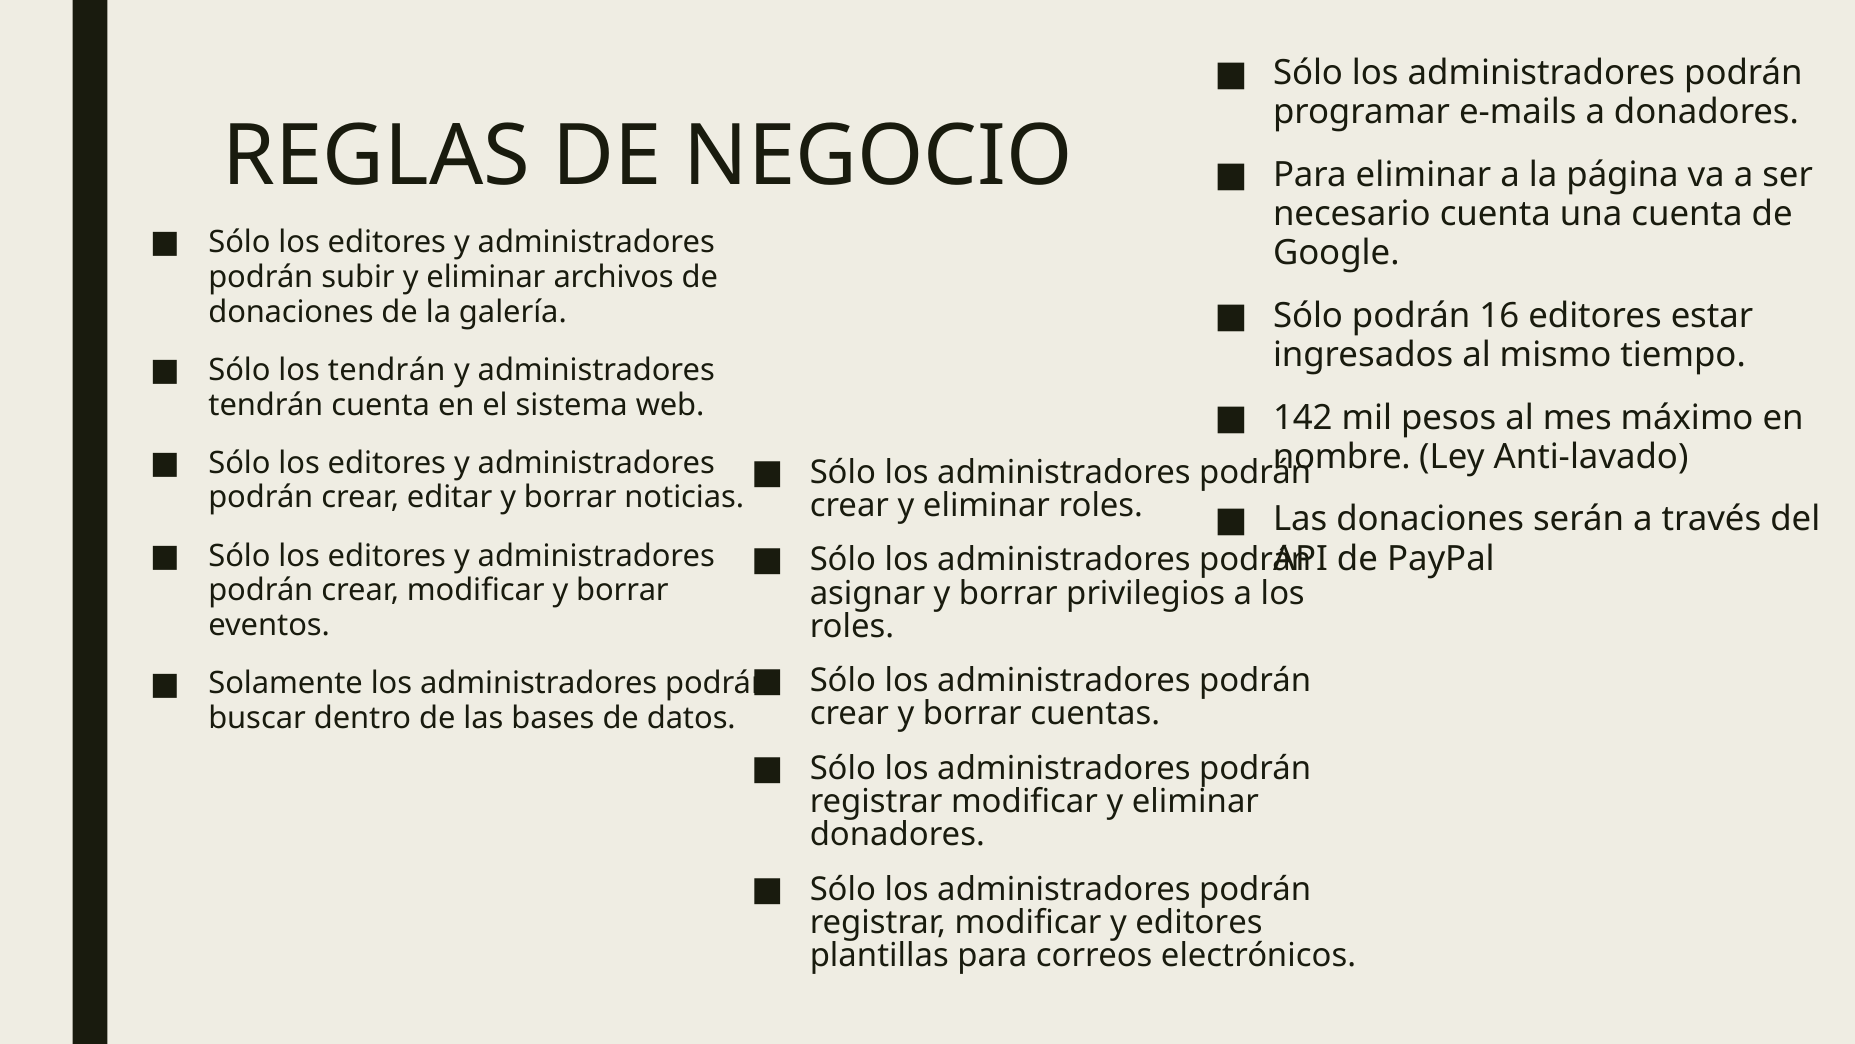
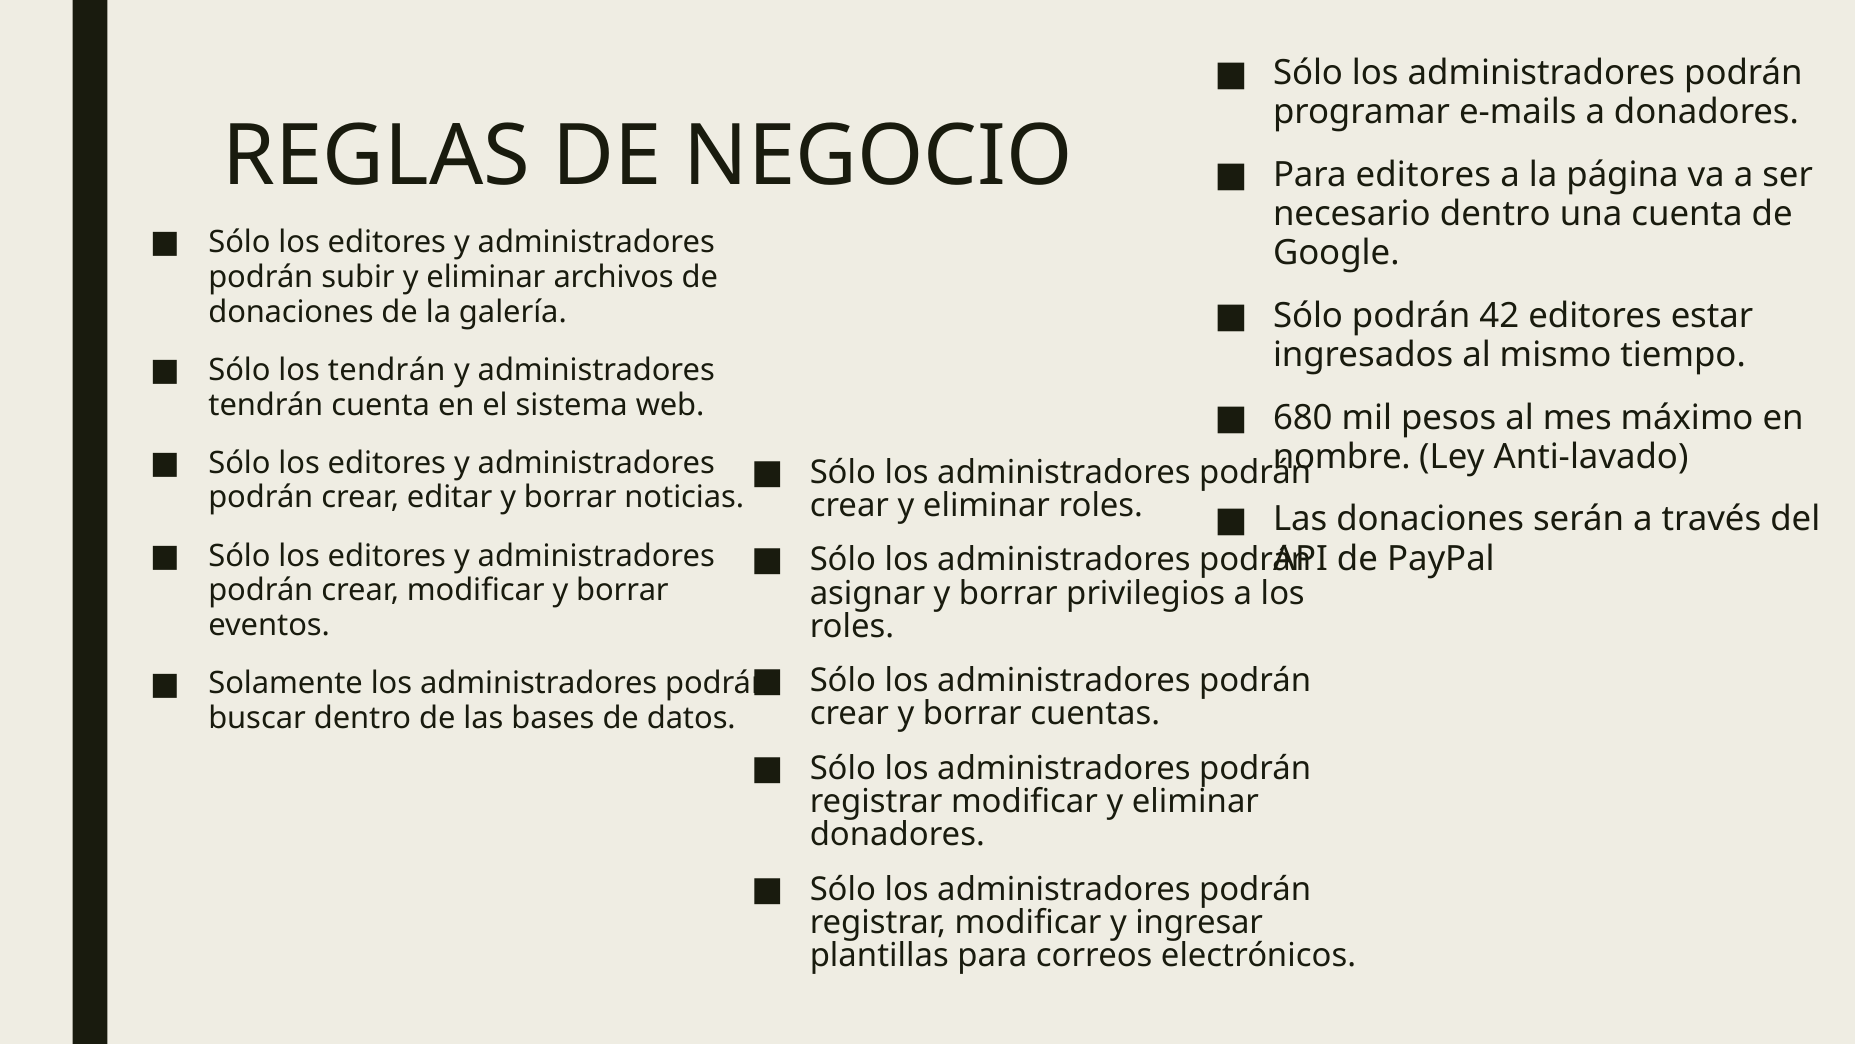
Para eliminar: eliminar -> editores (1423, 175)
necesario cuenta: cuenta -> dentro (1495, 214)
16: 16 -> 42 (1499, 316)
142: 142 -> 680 (1303, 417)
y editores: editores -> ingresar (1199, 922)
